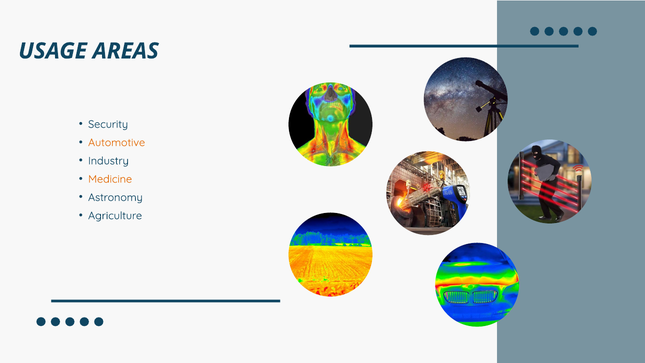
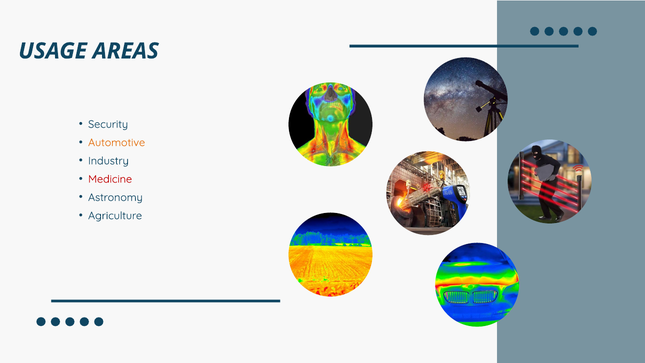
Medicine colour: orange -> red (110, 179)
